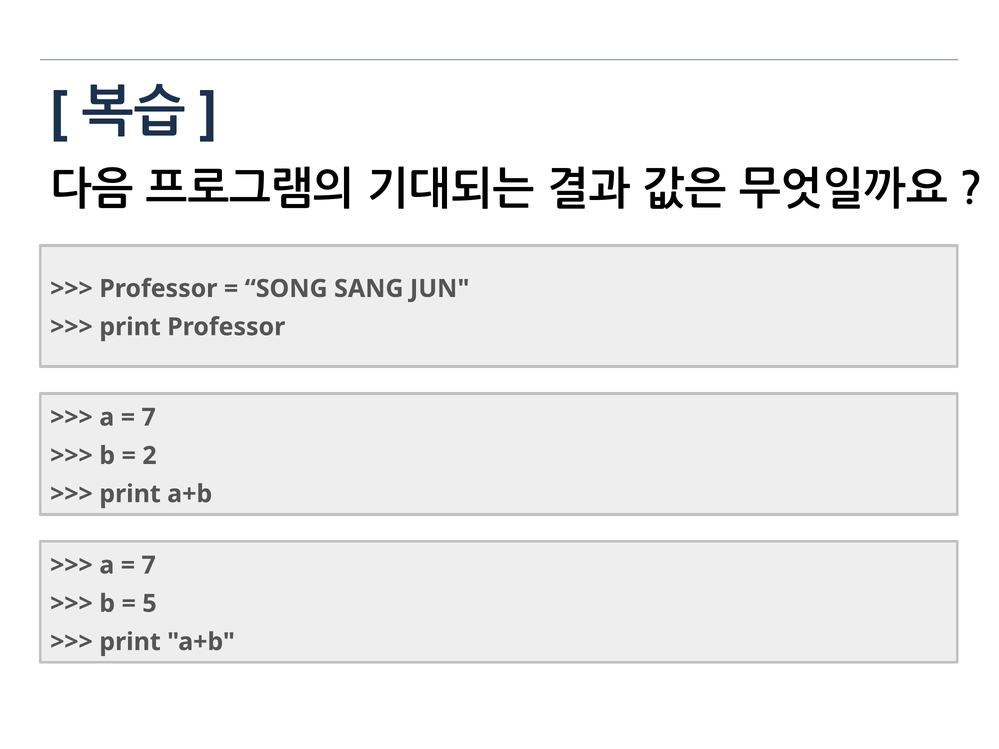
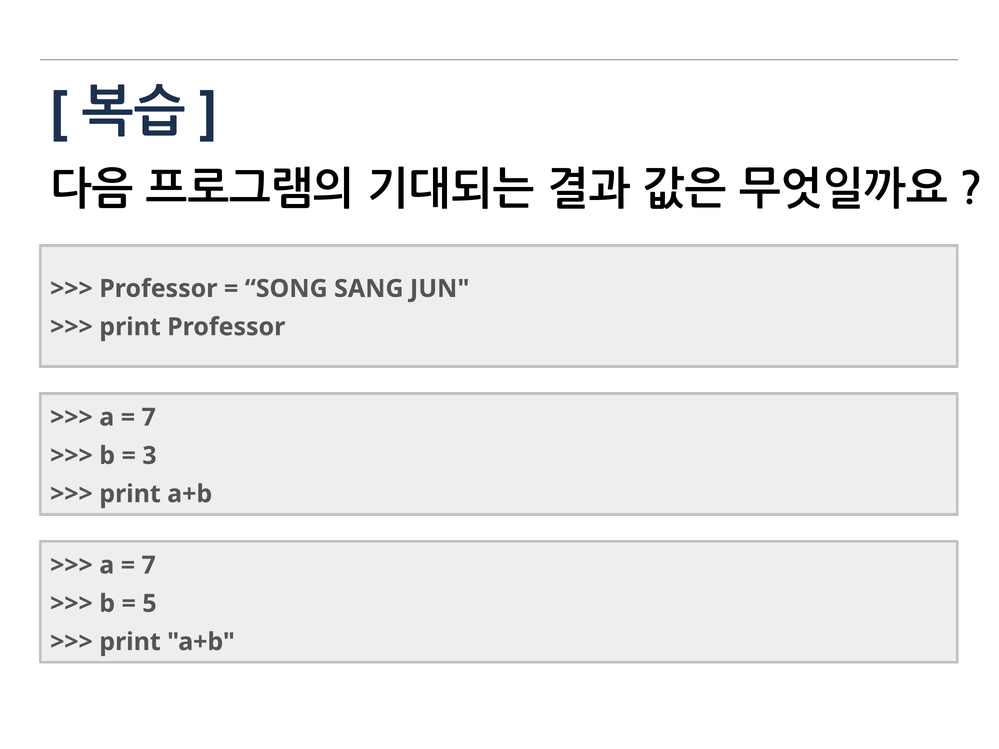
2: 2 -> 3 (149, 456)
